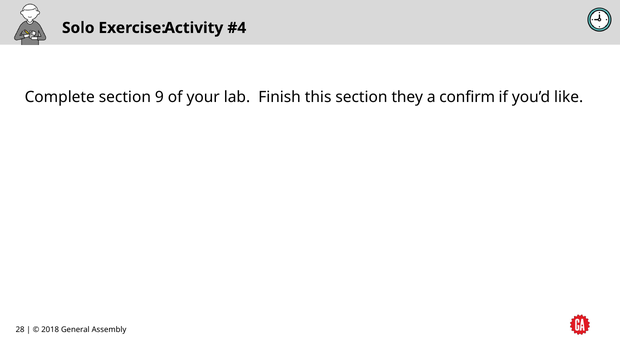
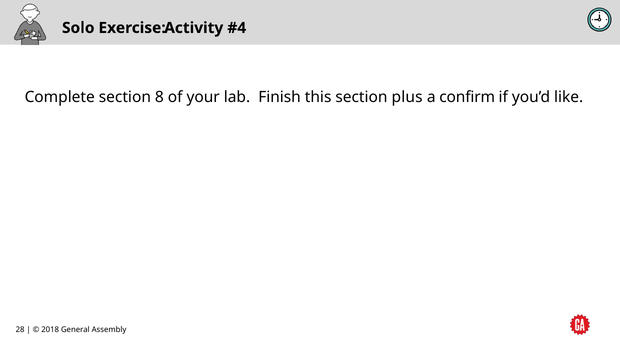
9: 9 -> 8 (159, 97)
they: they -> plus (407, 97)
